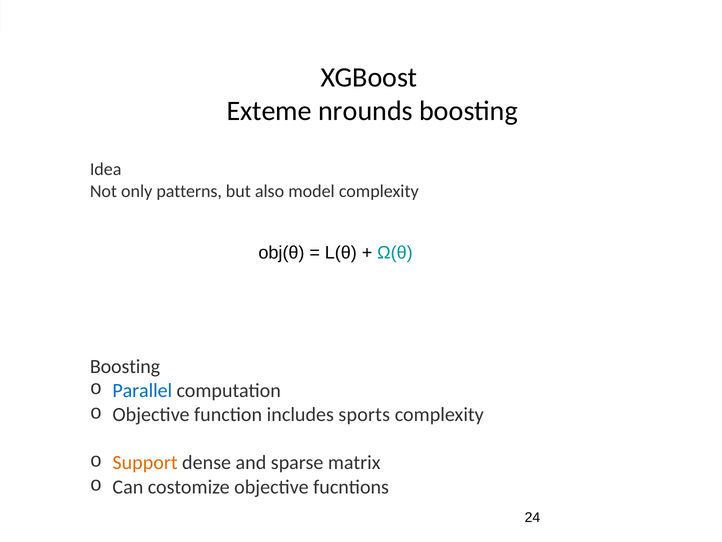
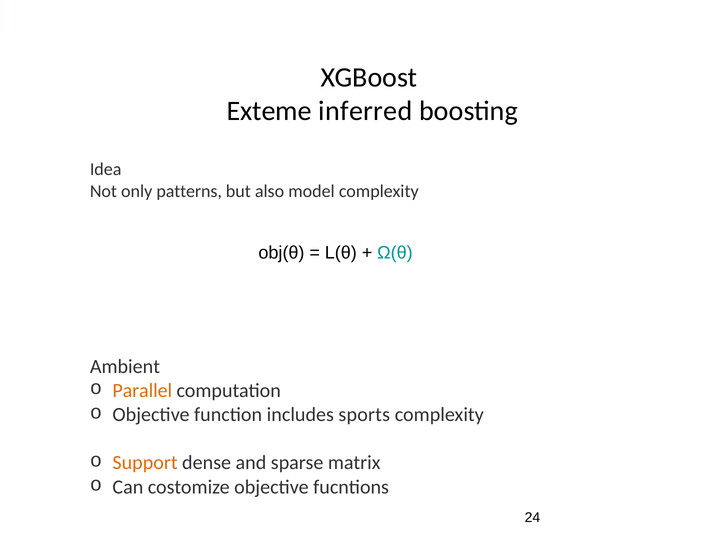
nrounds: nrounds -> inferred (365, 111)
Boosting: Boosting -> Ambient (125, 366)
Parallel colour: blue -> orange (142, 390)
